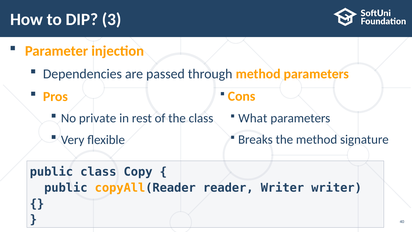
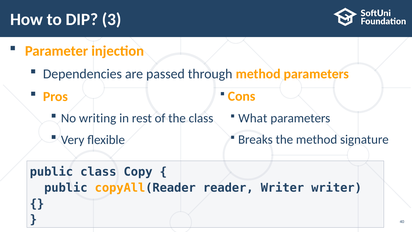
private: private -> writing (98, 118)
